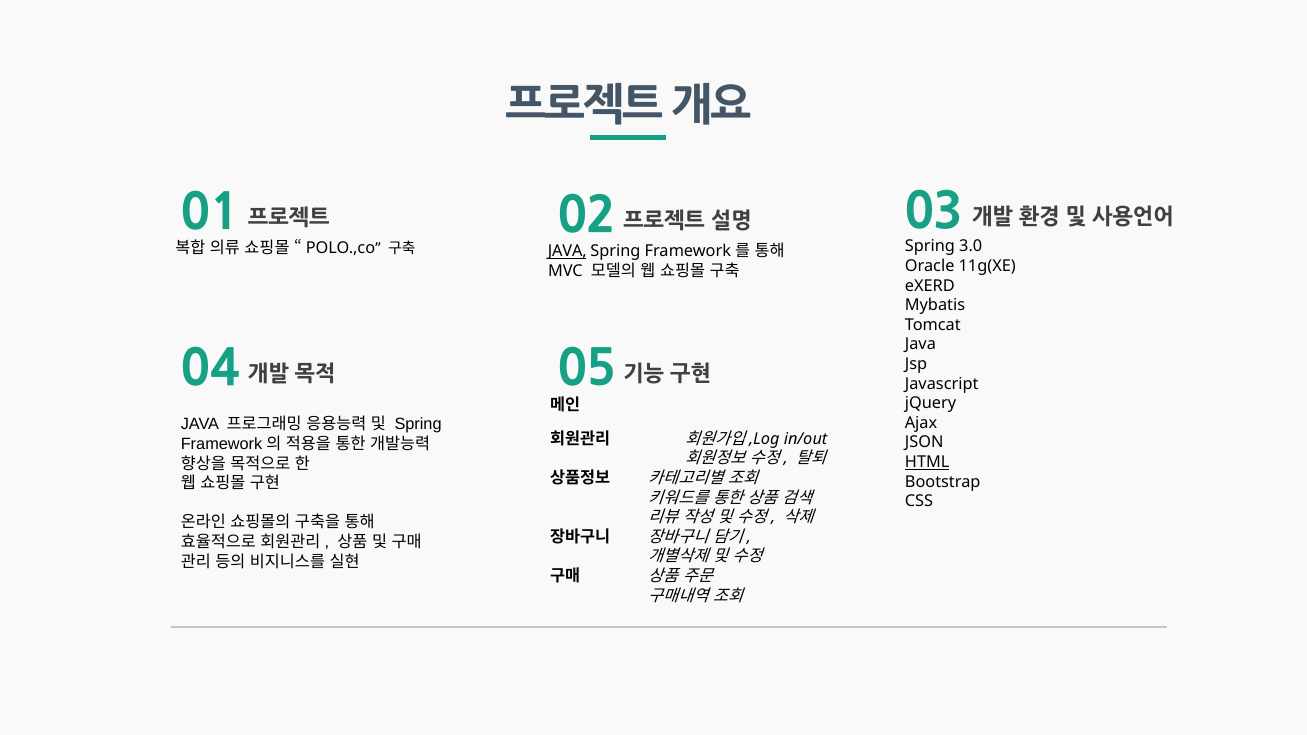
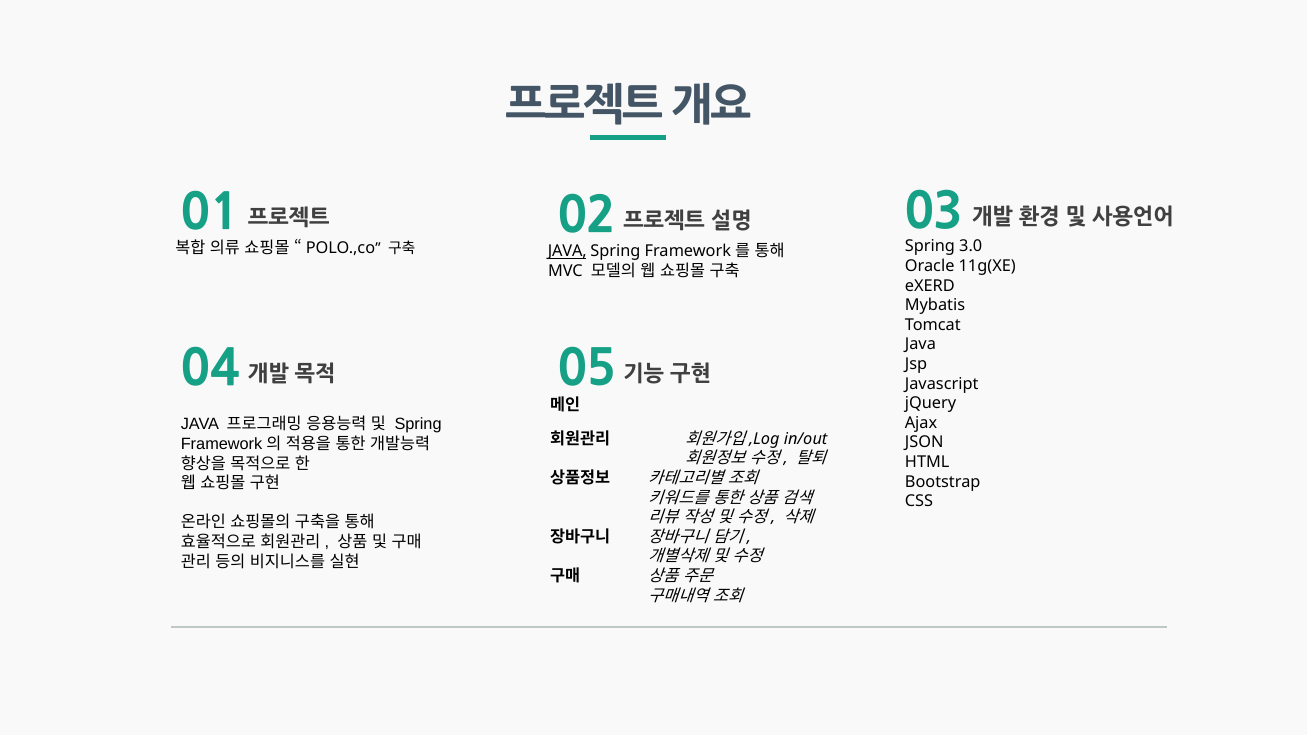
HTML underline: present -> none (927, 462)
